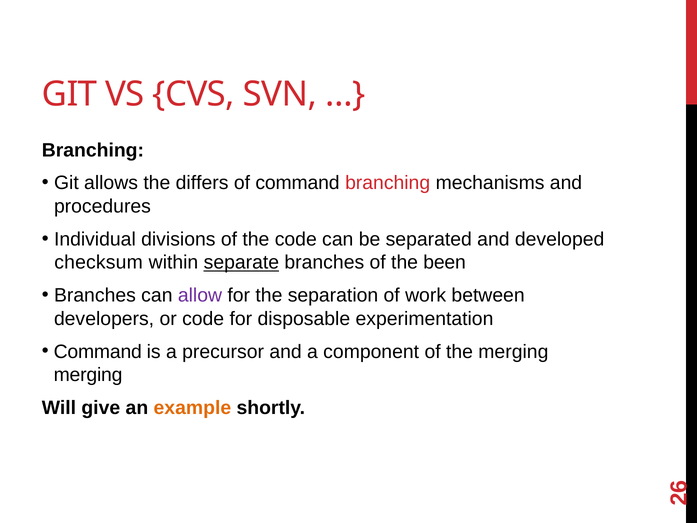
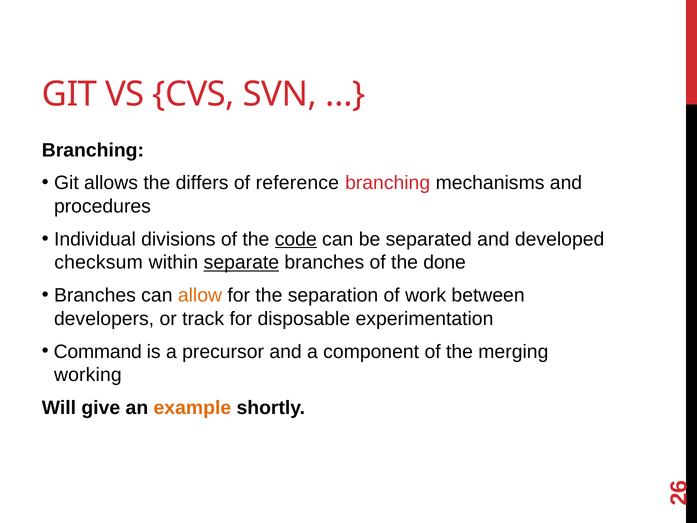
of command: command -> reference (297, 183)
code underline: none -> present (296, 239)
been: been -> done (445, 262)
allow colour: purple -> orange (200, 295)
or code: code -> track (203, 319)
merging: merging -> working (88, 375)
